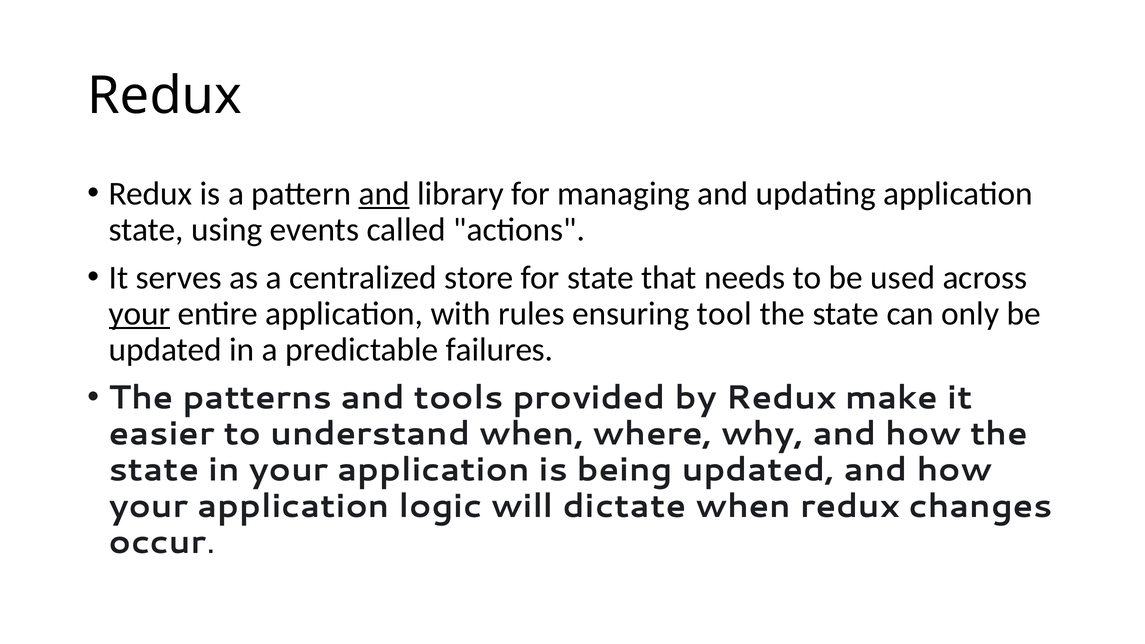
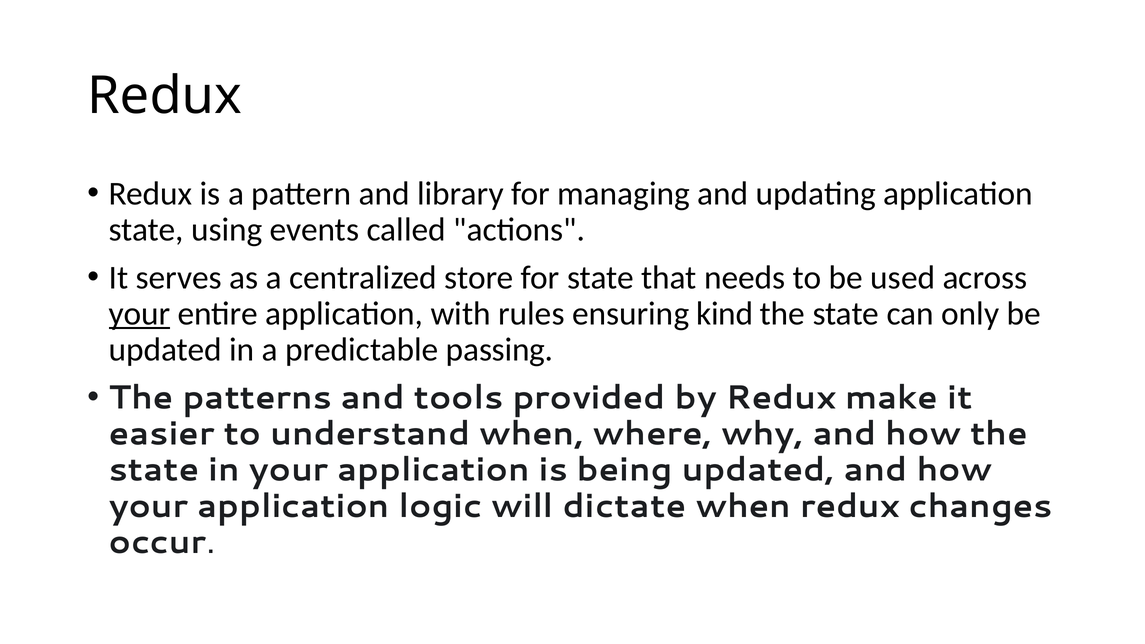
and underline: present -> none (384, 194)
tool: tool -> kind (725, 314)
failures: failures -> passing (500, 350)
